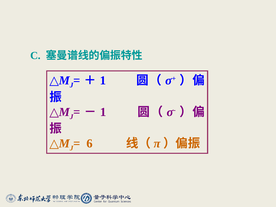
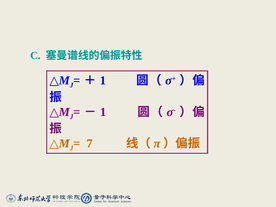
6: 6 -> 7 (89, 143)
